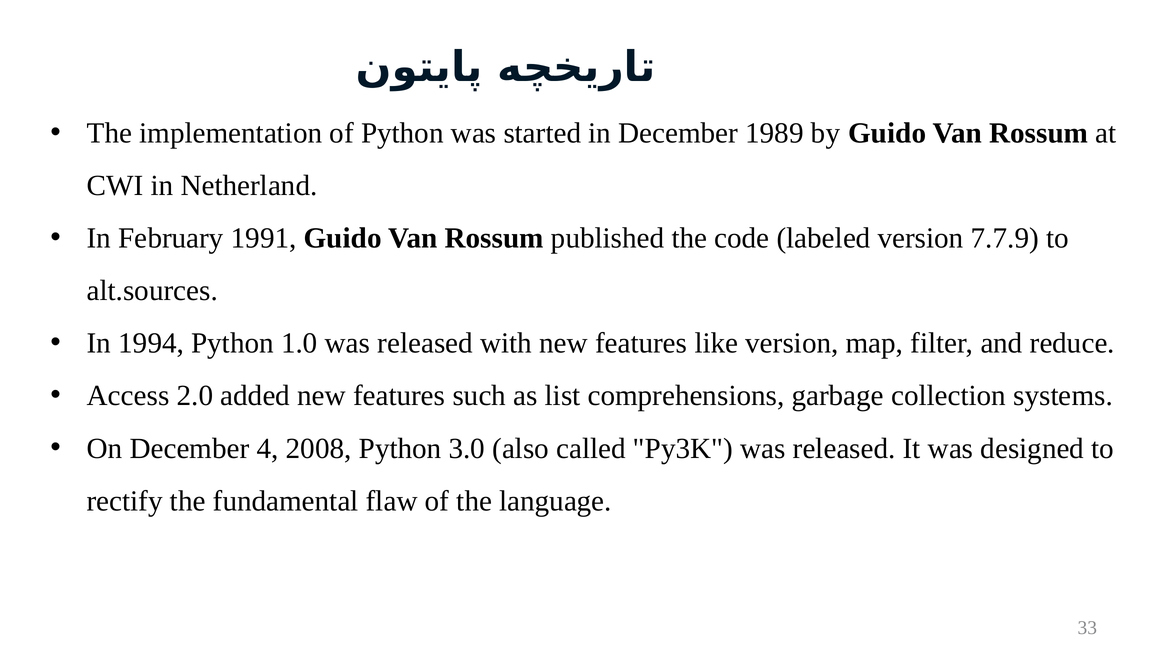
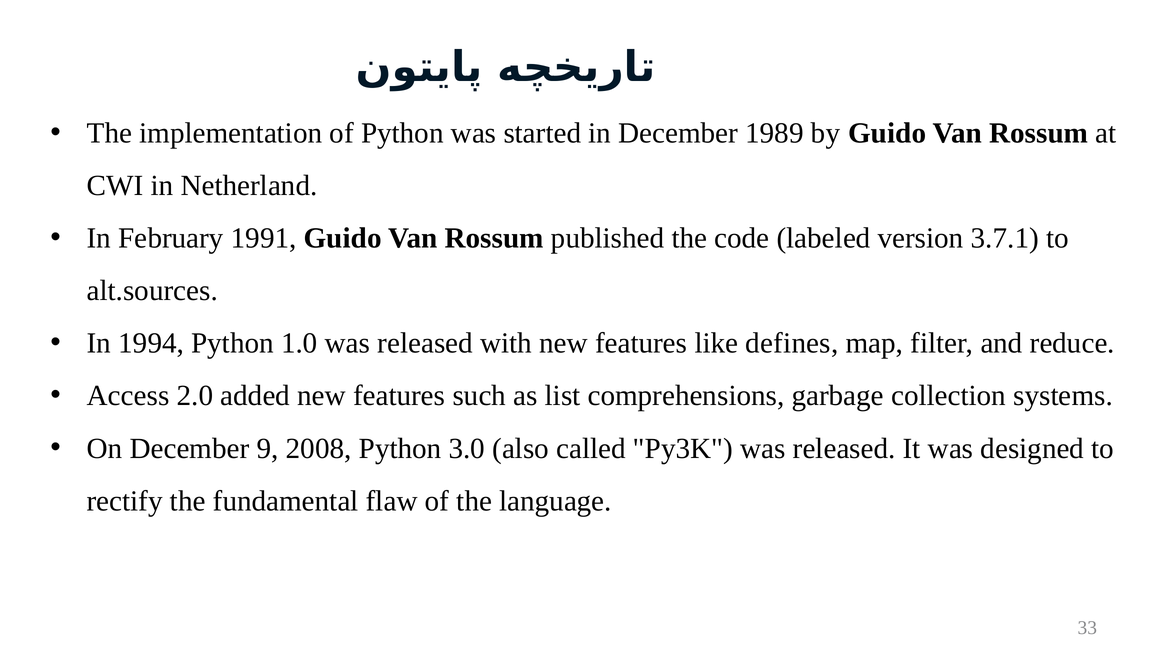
7.7.9: 7.7.9 -> 3.7.1 (1005, 238)
like version: version -> defines (792, 343)
4: 4 -> 9 (268, 448)
